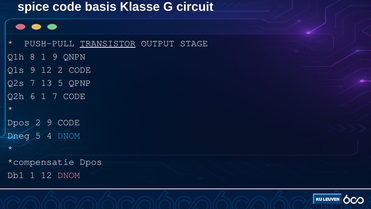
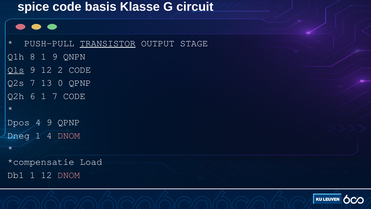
Q1s underline: none -> present (16, 70)
13 5: 5 -> 0 (60, 83)
Dpos 2: 2 -> 4 (38, 122)
9 CODE: CODE -> QPNP (69, 122)
Dneg 5: 5 -> 1 (38, 135)
DNOM colour: light blue -> pink (69, 135)
Dpos: Dpos -> Load (91, 162)
